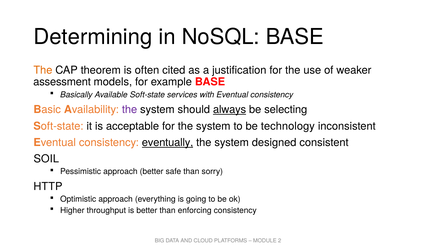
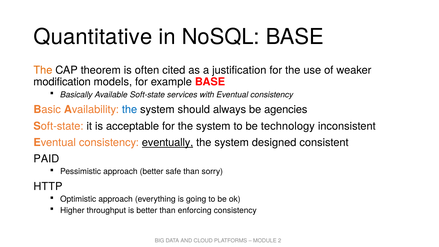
Determining: Determining -> Quantitative (93, 37)
assessment: assessment -> modification (62, 82)
the colour: purple -> blue (130, 110)
always underline: present -> none (230, 110)
selecting: selecting -> agencies (286, 110)
SOIL: SOIL -> PAID (46, 159)
